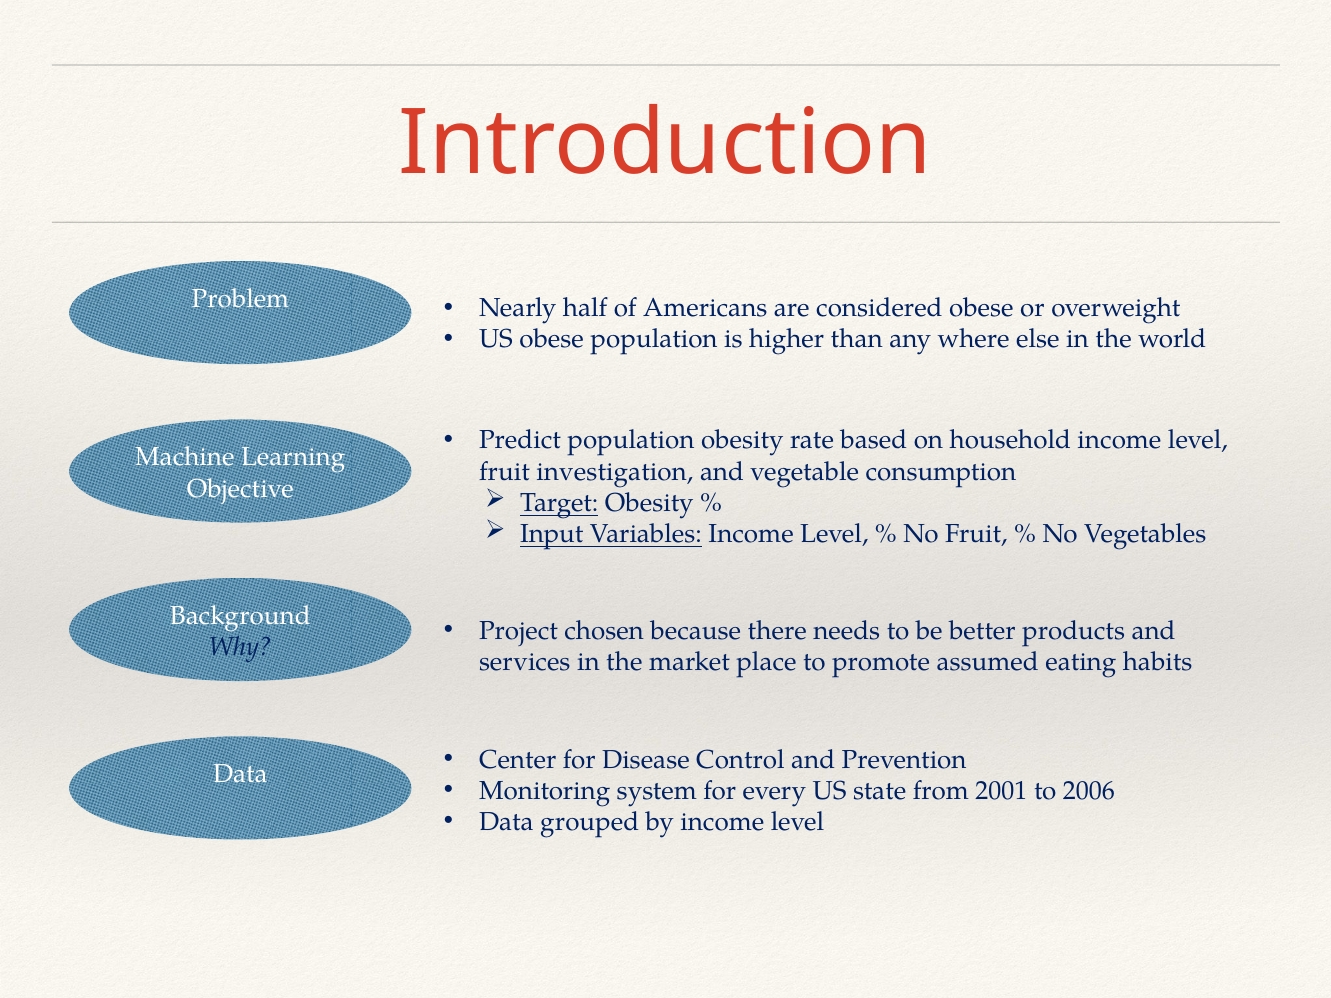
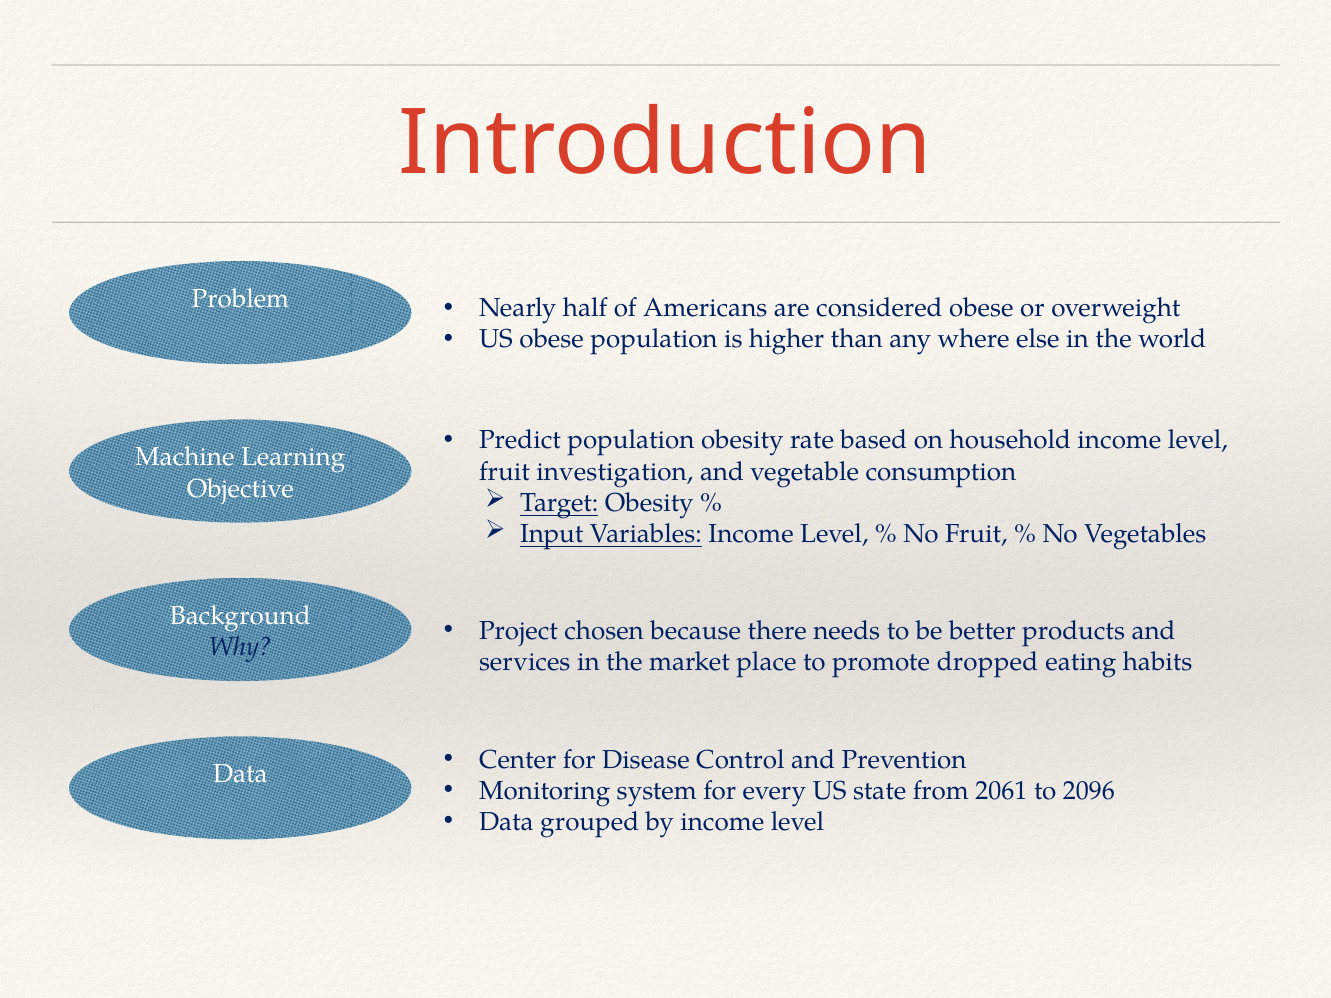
assumed: assumed -> dropped (988, 662)
2001: 2001 -> 2061 (1001, 791)
2006: 2006 -> 2096 (1089, 791)
